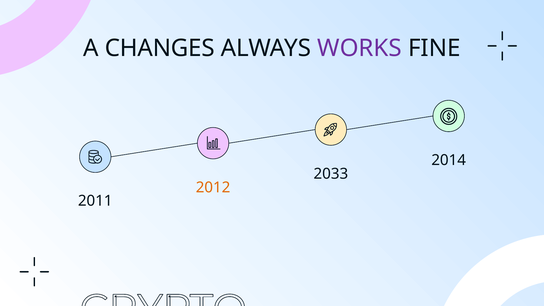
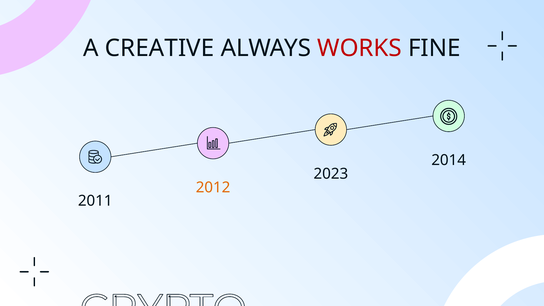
CHANGES: CHANGES -> CREATIVE (160, 48)
WORKS colour: purple -> red (360, 48)
2033: 2033 -> 2023 (331, 174)
